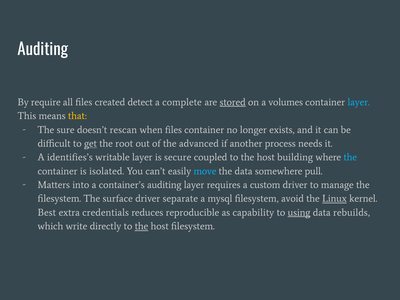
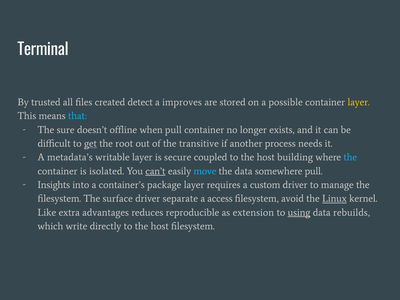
Auditing: Auditing -> Terminal (43, 50)
require: require -> trusted (46, 102)
complete: complete -> improves (182, 102)
stored underline: present -> none (233, 102)
volumes: volumes -> possible (286, 102)
layer colour: light blue -> yellow (359, 102)
that colour: yellow -> light blue (77, 116)
rescan: rescan -> offline (123, 130)
when files: files -> pull (173, 130)
advanced: advanced -> transitive (199, 144)
identifies’s: identifies’s -> metadata’s (70, 157)
can’t underline: none -> present (155, 171)
Matters: Matters -> Insights (54, 185)
container’s auditing: auditing -> package (164, 185)
mysql: mysql -> access (220, 199)
Best: Best -> Like (47, 212)
credentials: credentials -> advantages (106, 212)
capability: capability -> extension (253, 212)
the underline: present -> none (142, 226)
